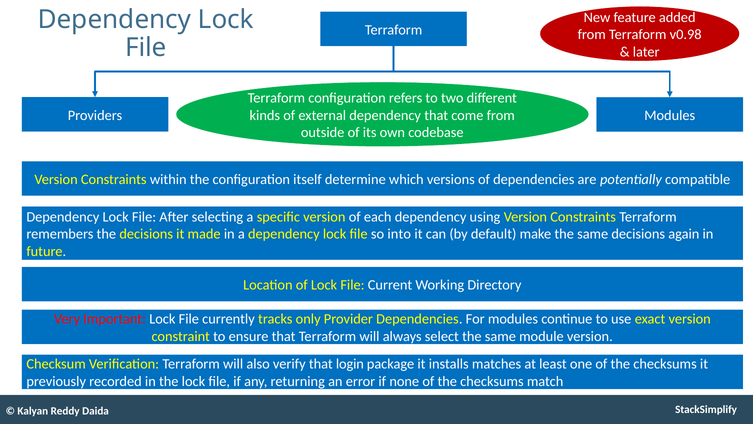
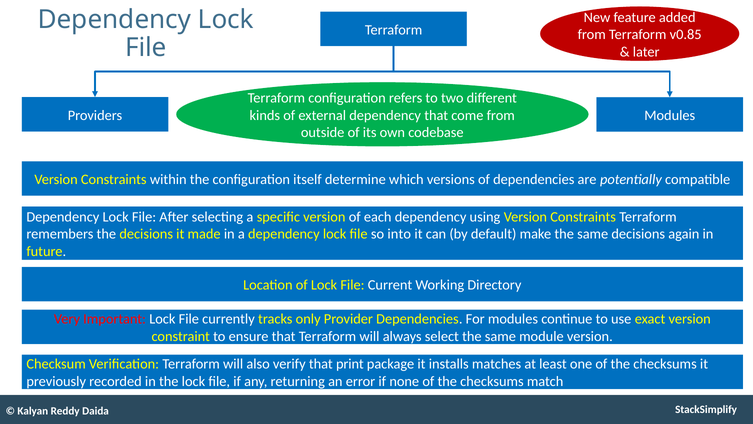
v0.98: v0.98 -> v0.85 (686, 35)
login: login -> print (350, 364)
